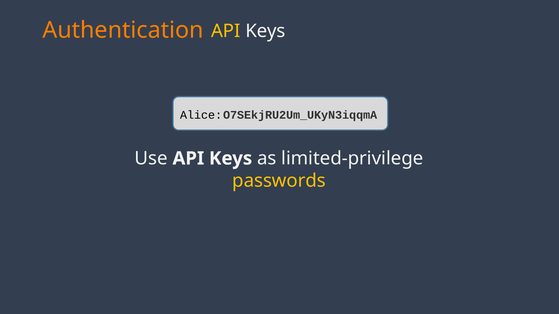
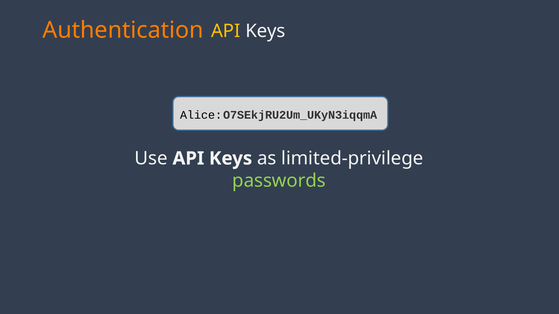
passwords colour: yellow -> light green (279, 181)
